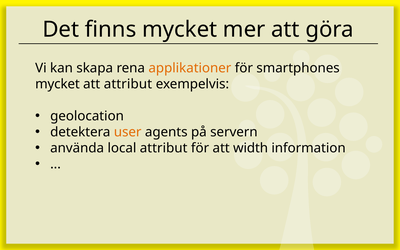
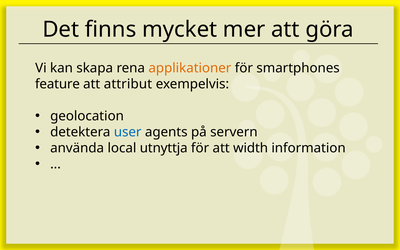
mycket: mycket -> feature (57, 84)
user colour: orange -> blue (128, 132)
local attribut: attribut -> utnyttja (164, 148)
